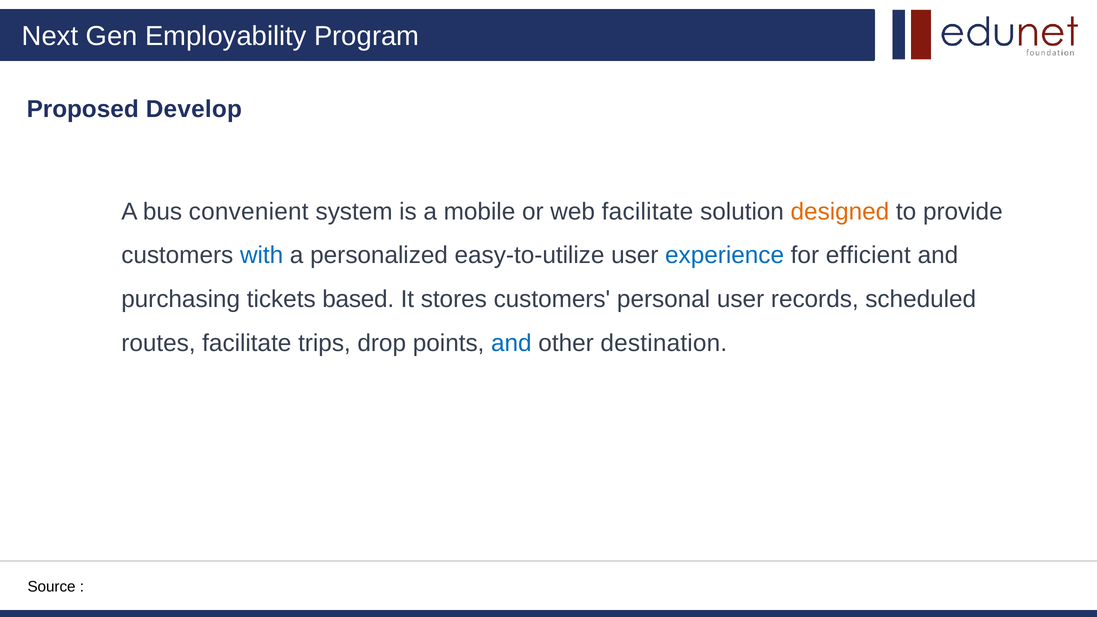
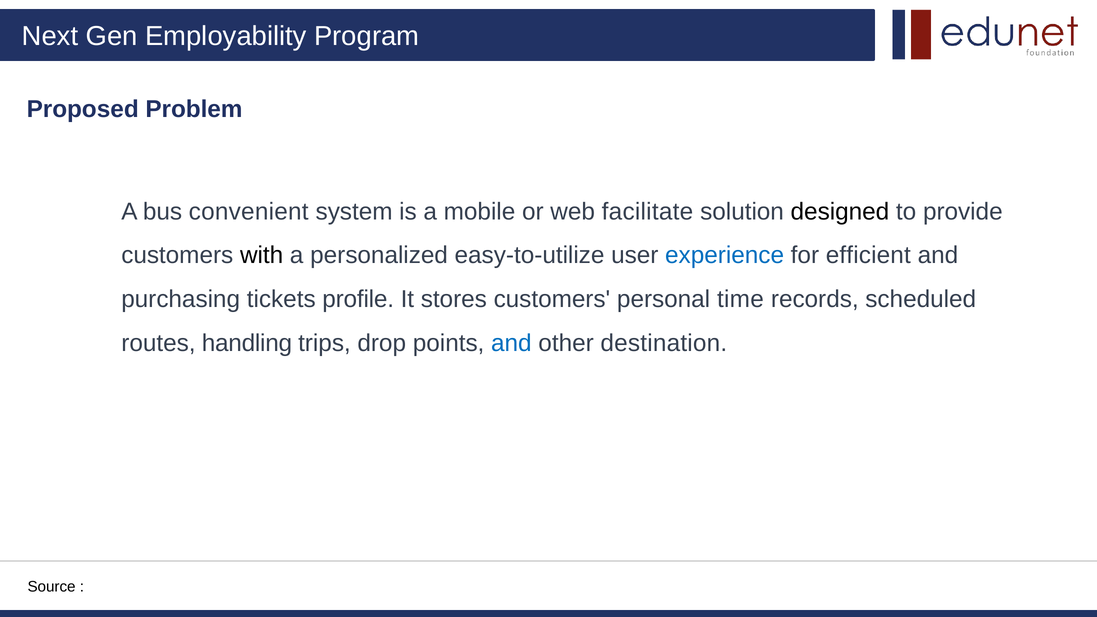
Develop: Develop -> Problem (194, 109)
designed colour: orange -> black (840, 212)
with colour: blue -> black (262, 255)
based: based -> profile (358, 299)
personal user: user -> time (740, 299)
routes facilitate: facilitate -> handling (247, 343)
